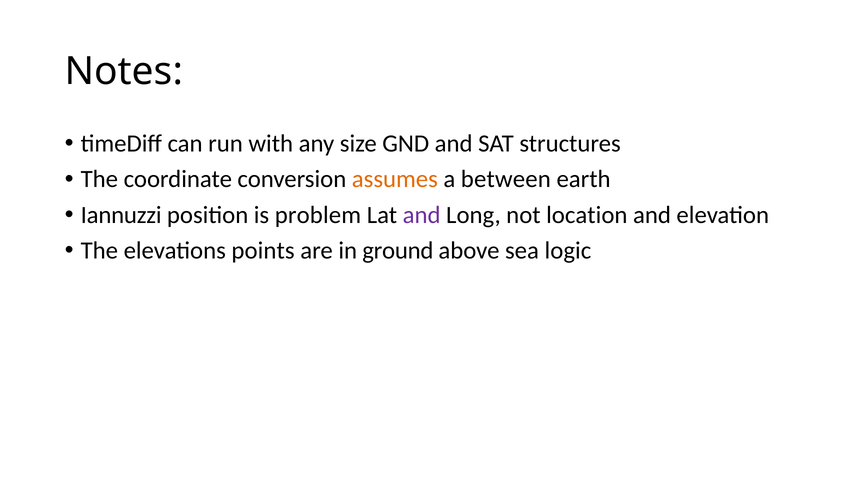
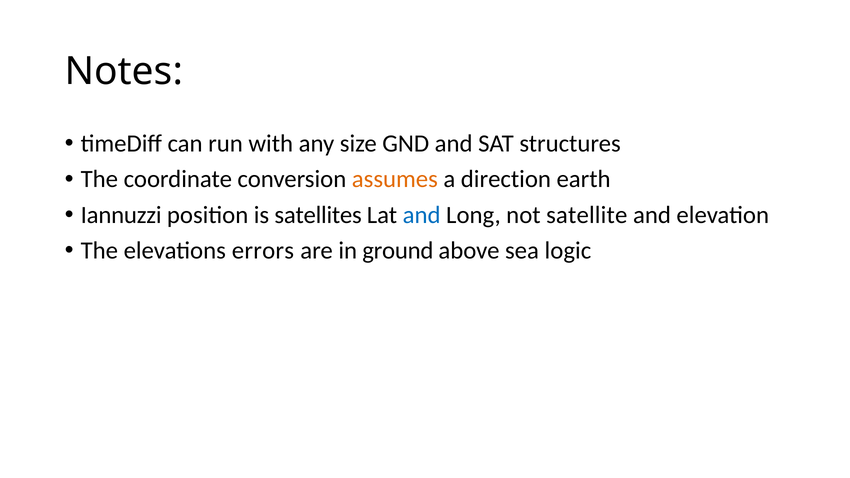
between: between -> direction (506, 179)
problem: problem -> satellites (318, 215)
and colour: purple -> blue (422, 215)
location: location -> satellite (587, 215)
points: points -> errors (263, 251)
